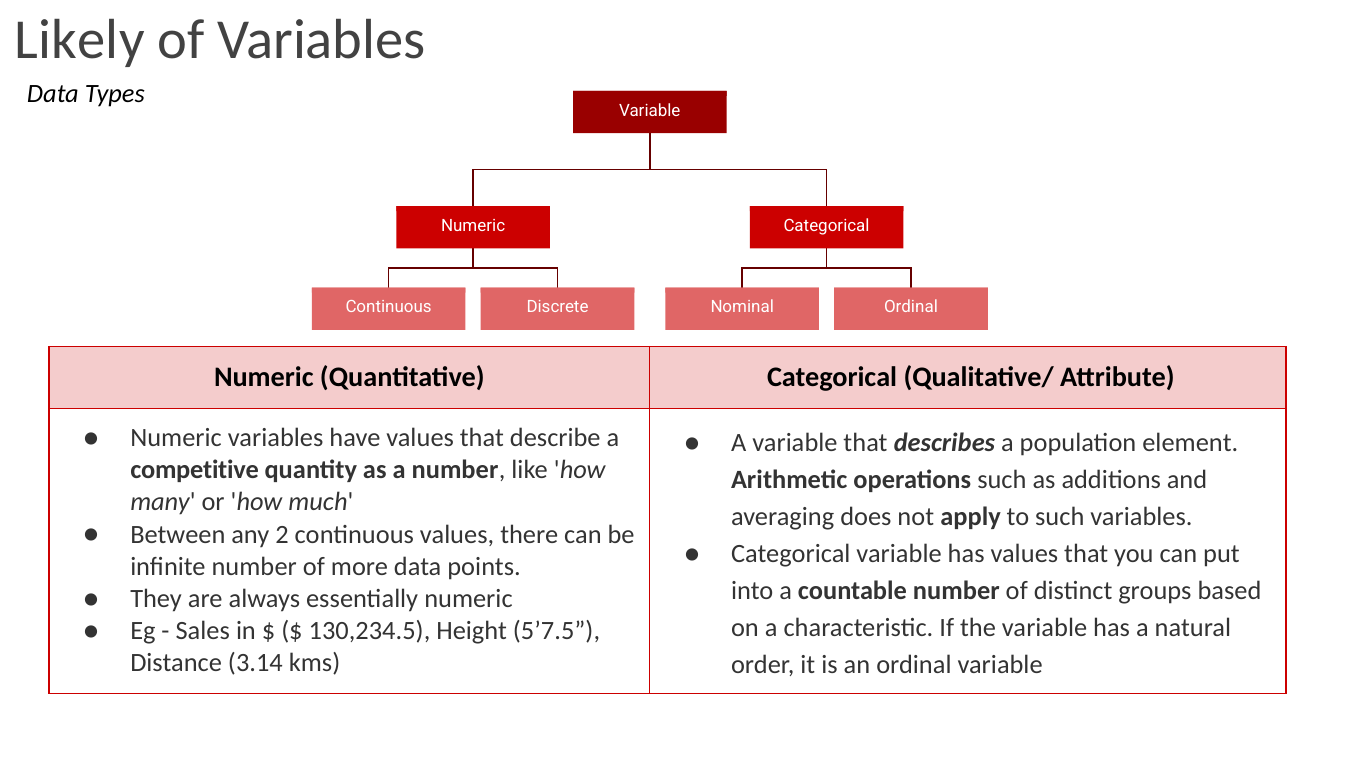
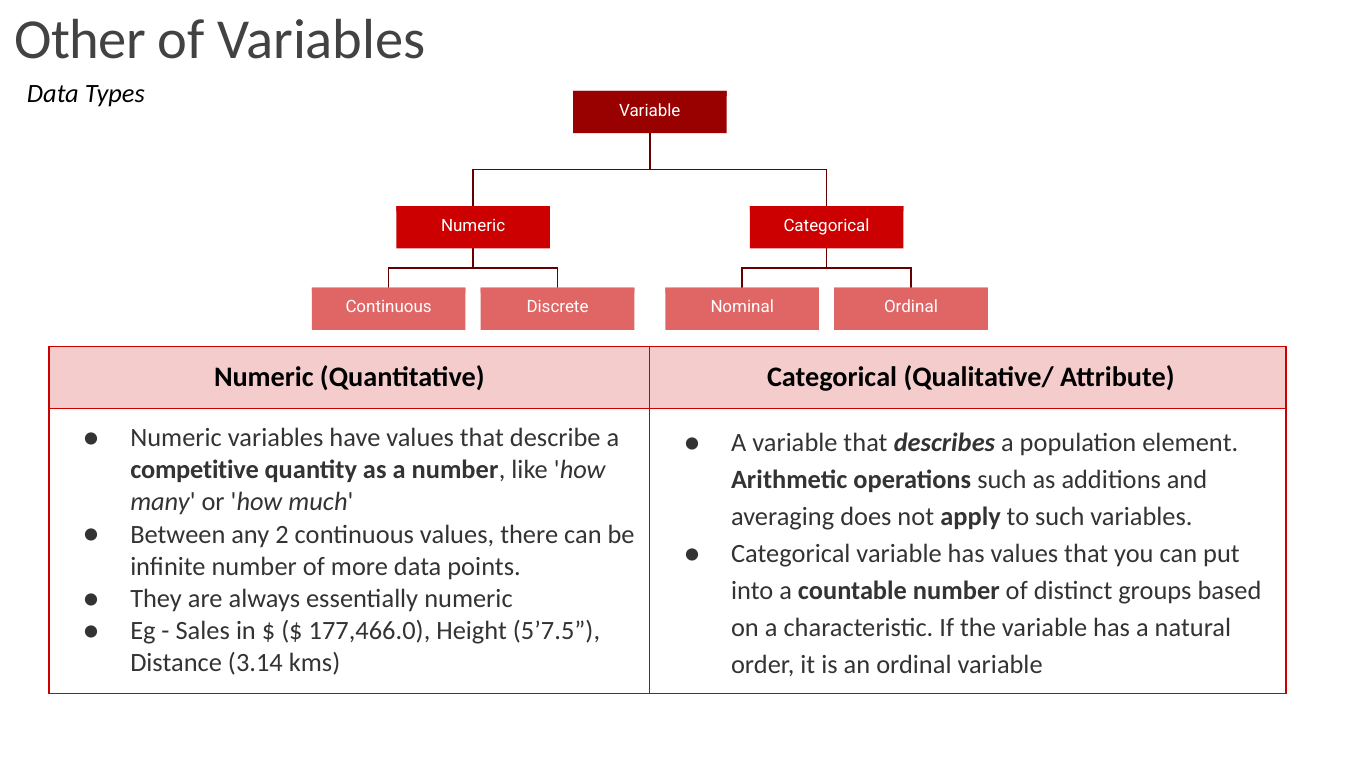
Likely: Likely -> Other (80, 40)
130,234.5: 130,234.5 -> 177,466.0 (369, 631)
